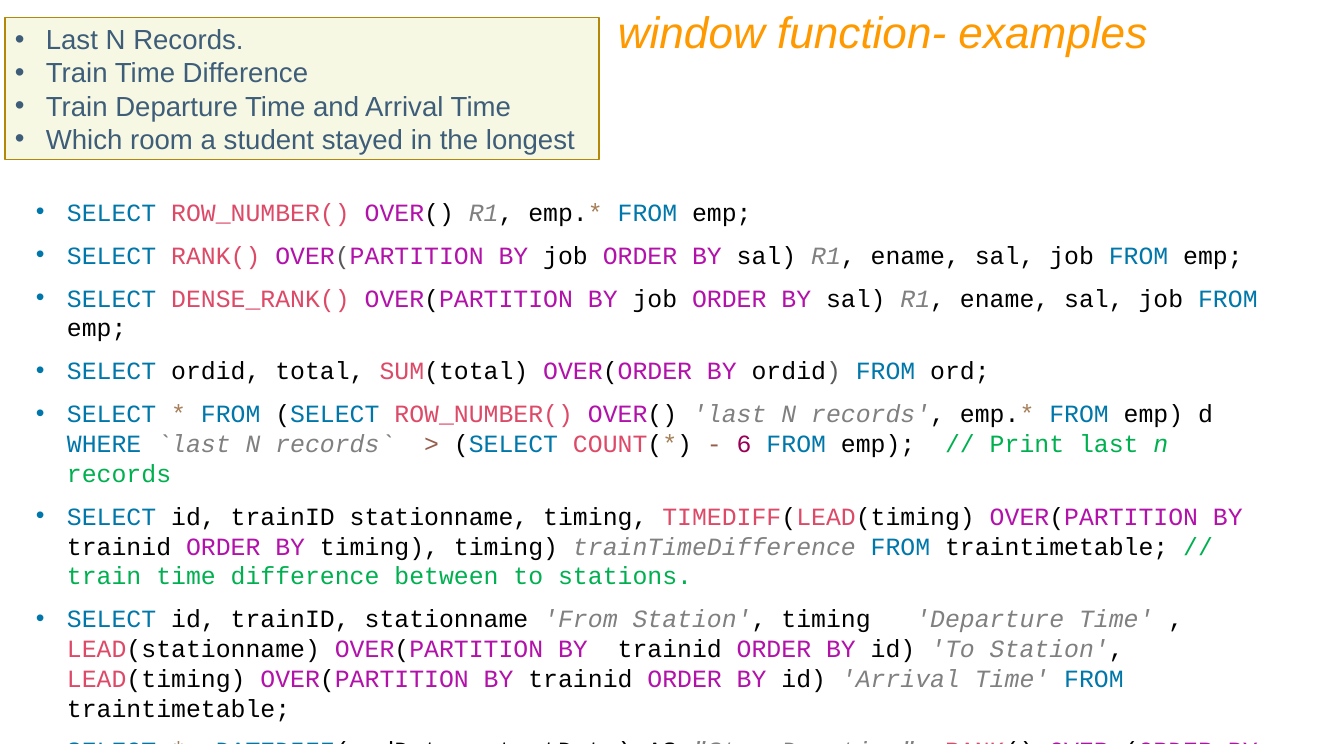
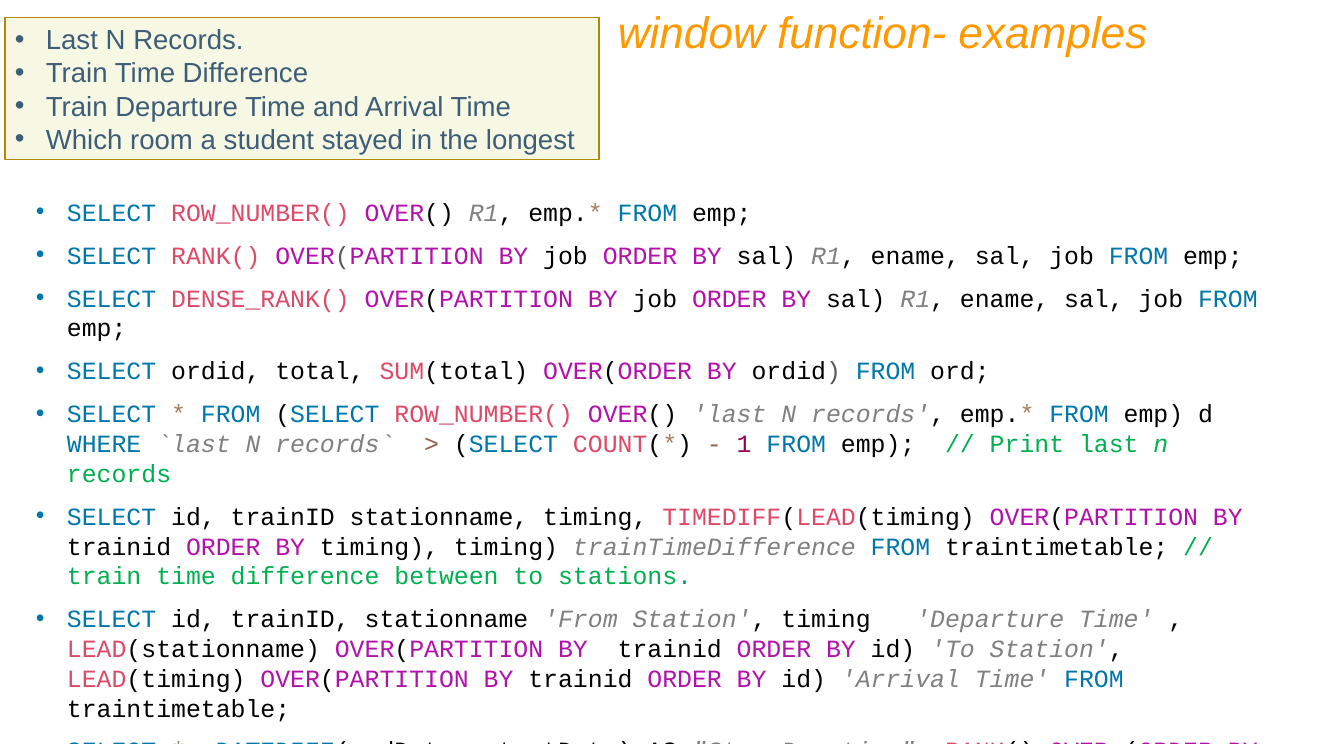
6: 6 -> 1 (744, 444)
